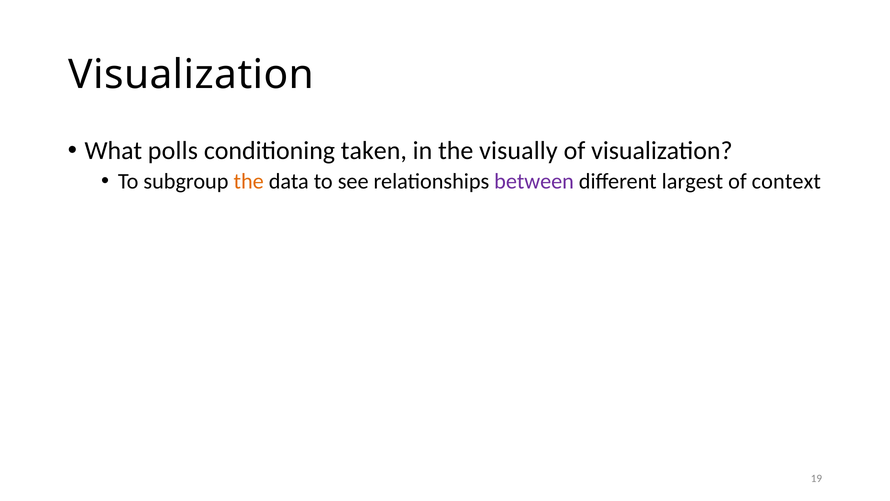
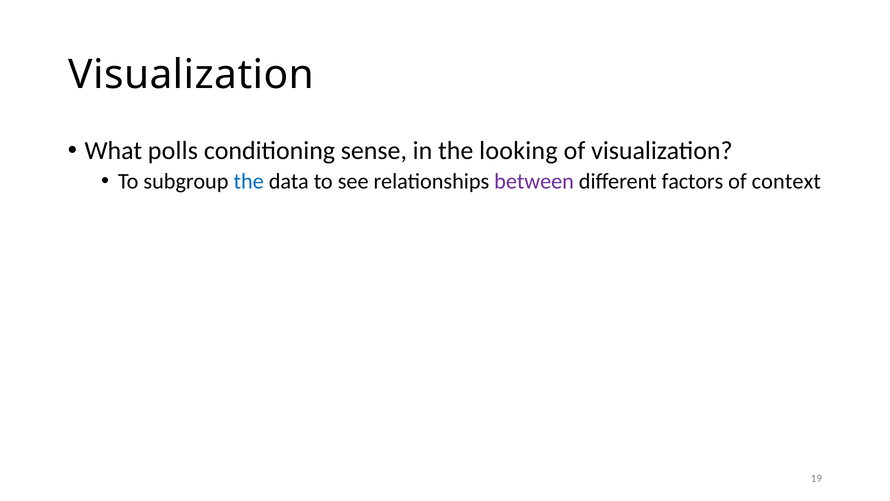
taken: taken -> sense (374, 150)
visually: visually -> looking (518, 150)
the colour: orange -> blue (249, 181)
largest: largest -> factors (692, 181)
